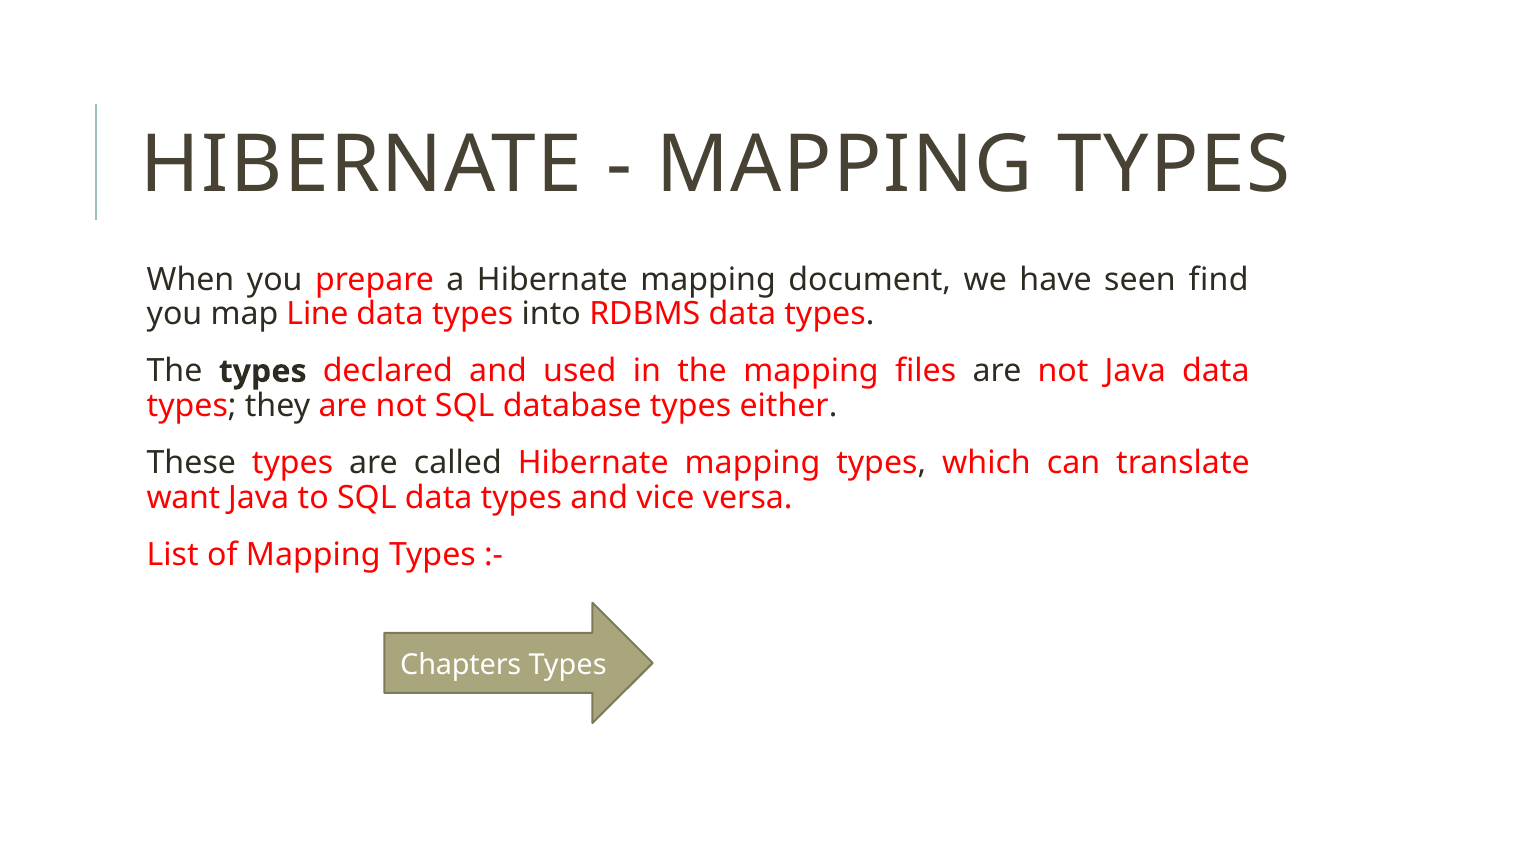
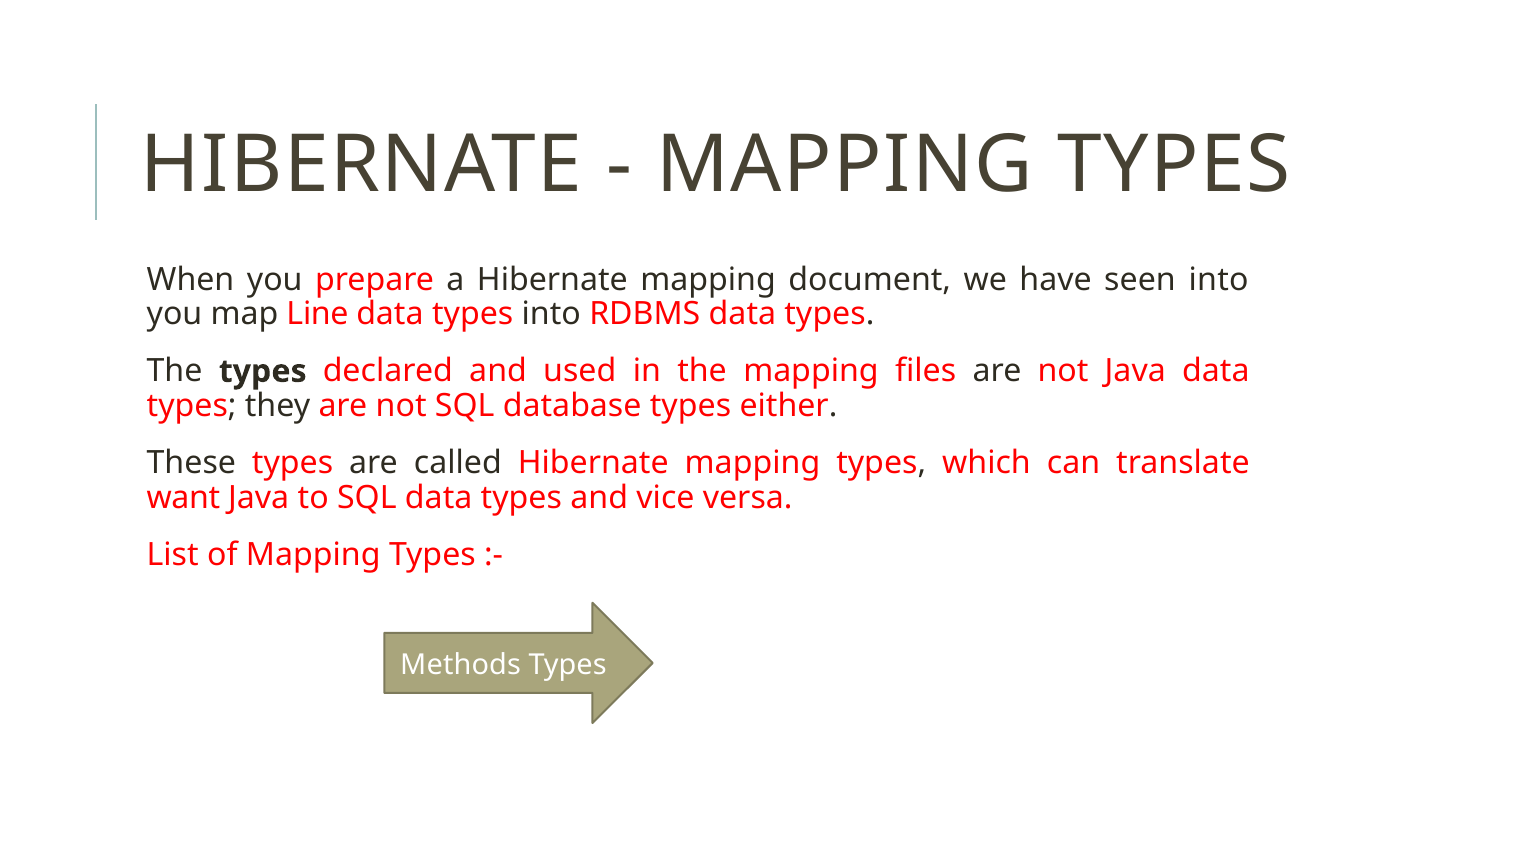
seen find: find -> into (1219, 280)
Chapters: Chapters -> Methods (461, 665)
